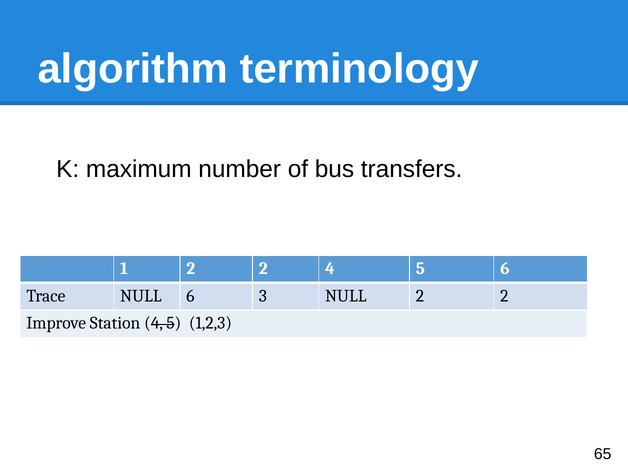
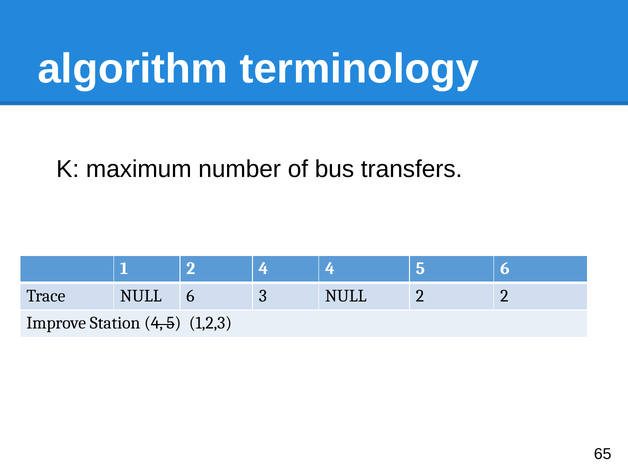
1 2 2: 2 -> 4 (263, 269)
